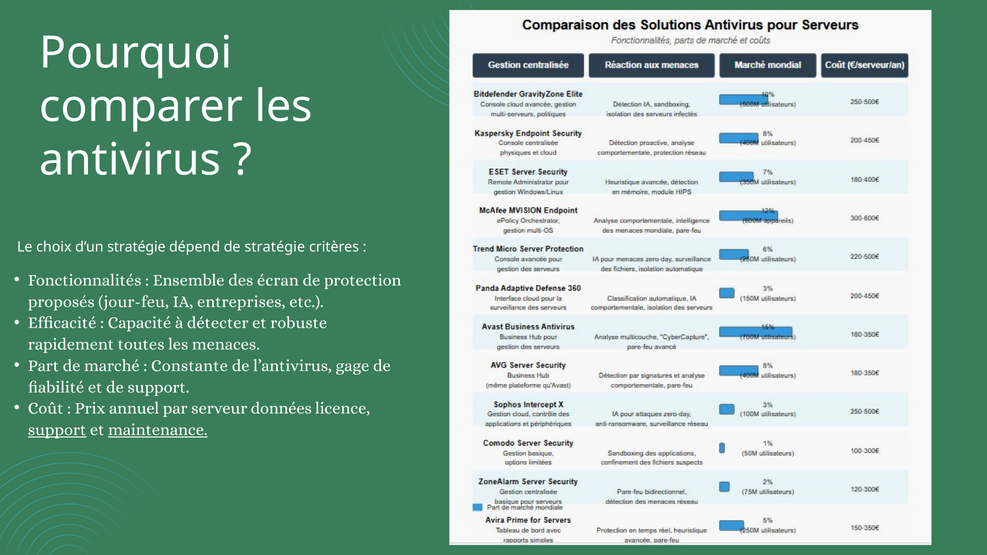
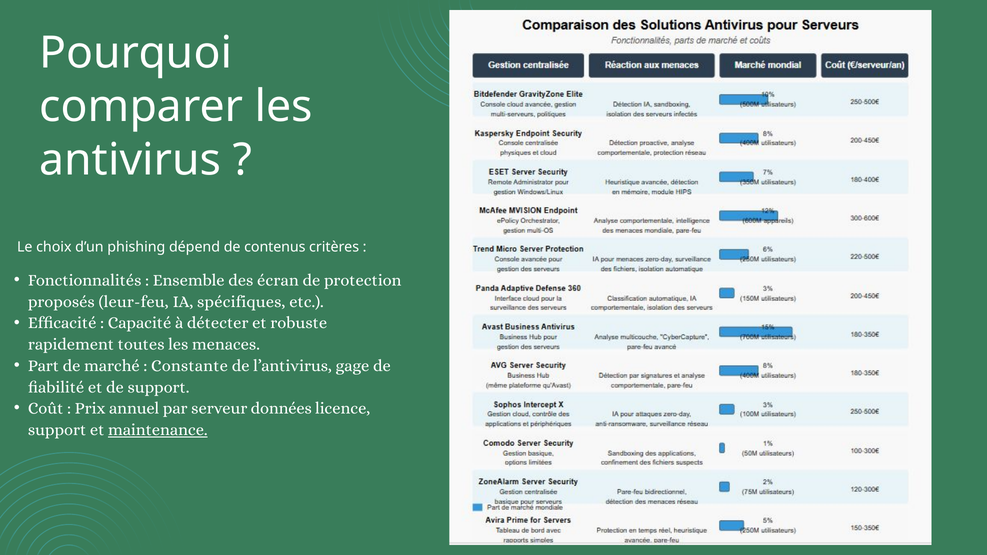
d’un stratégie: stratégie -> phishing (136, 247)
de stratégie: stratégie -> contenus (275, 247)
jour-feu: jour-feu -> leur-feu (134, 302)
entreprises: entreprises -> spécifiques (241, 302)
support underline: present -> none (57, 430)
